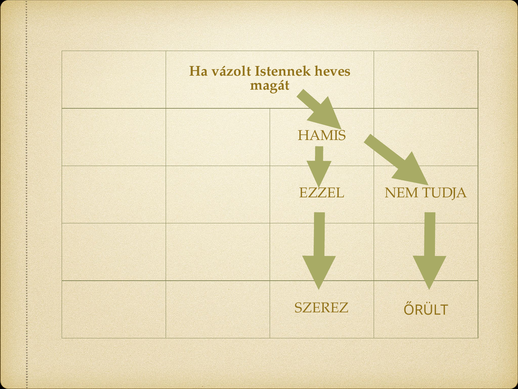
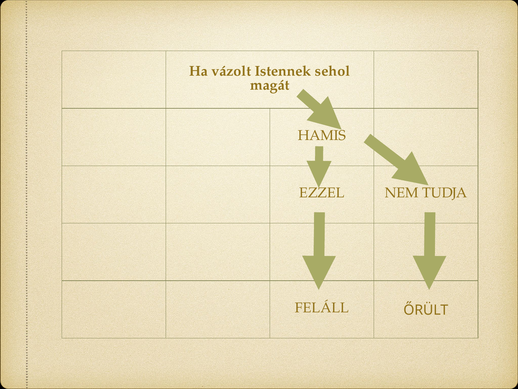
heves: heves -> sehol (333, 71)
SZEREZ: SZEREZ -> FELÁLL (322, 307)
